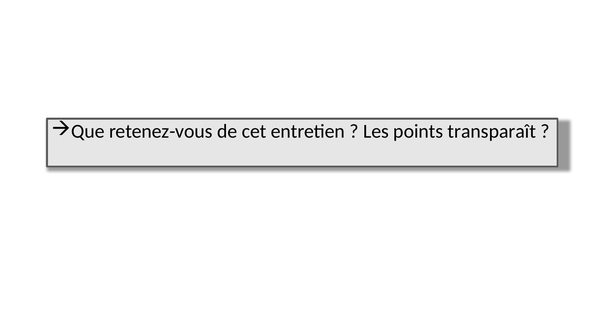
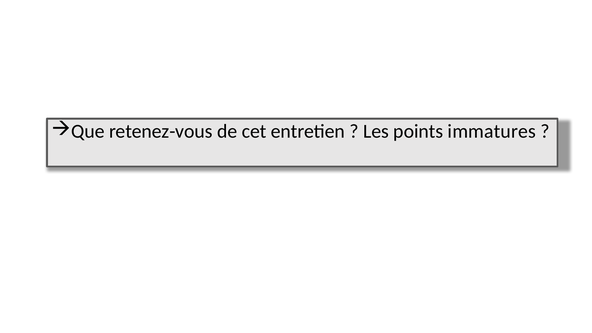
transparaît: transparaît -> immatures (492, 131)
